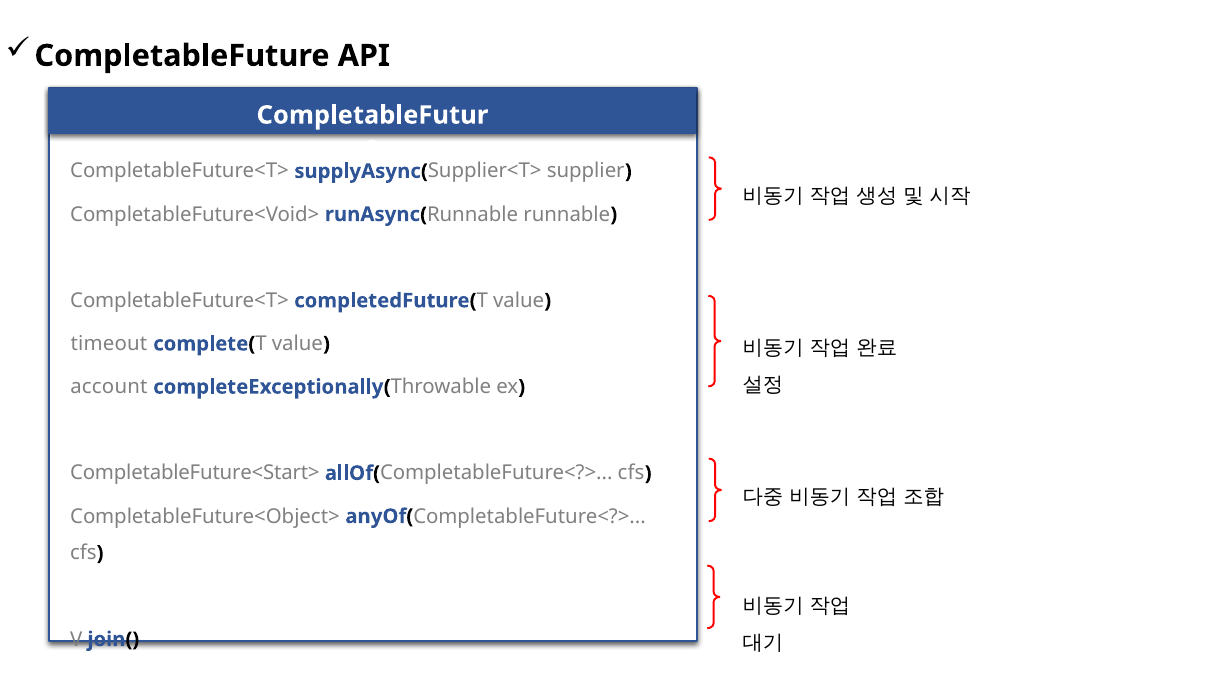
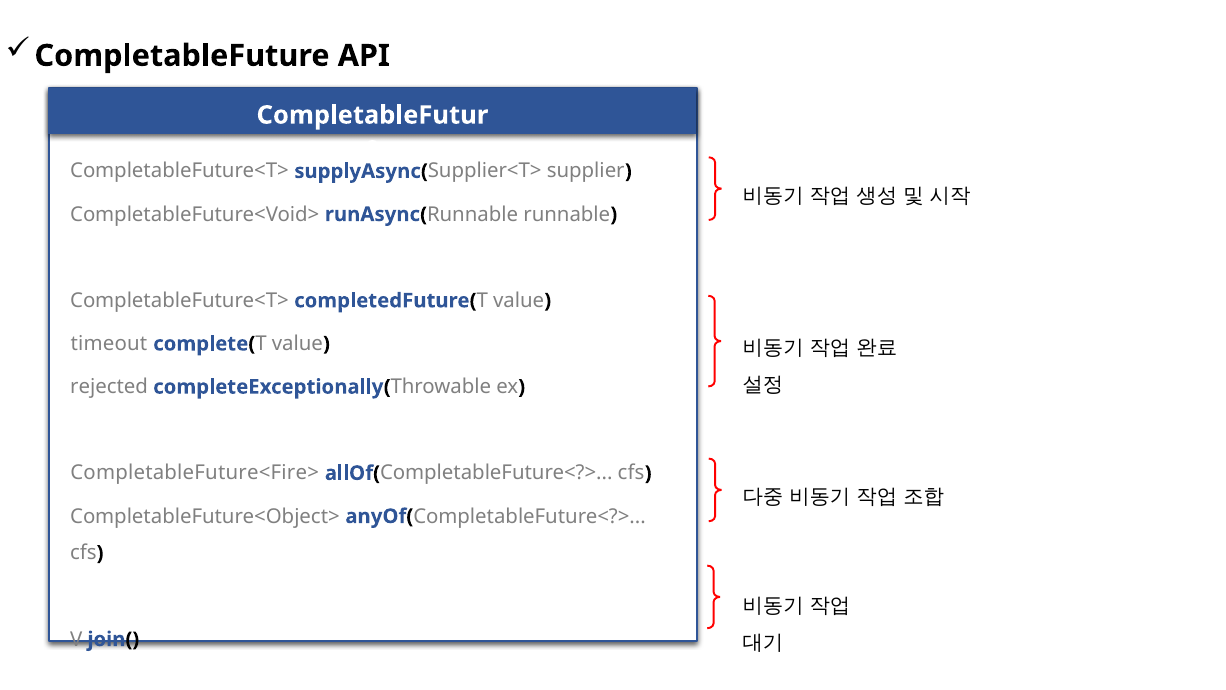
account: account -> rejected (109, 387)
CompletableFuture<Start>: CompletableFuture<Start> -> CompletableFuture<Fire> (195, 473)
